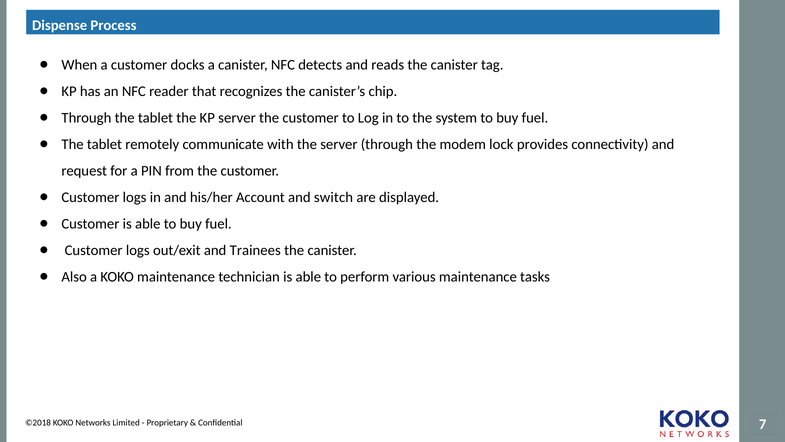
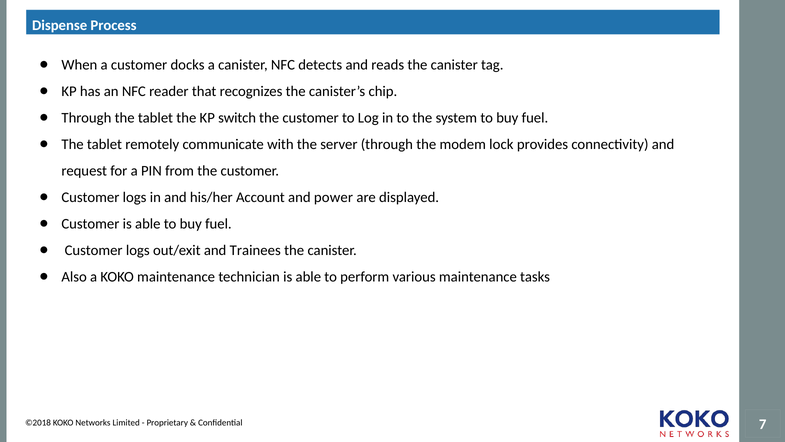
KP server: server -> switch (237, 118)
switch: switch -> power (334, 197)
